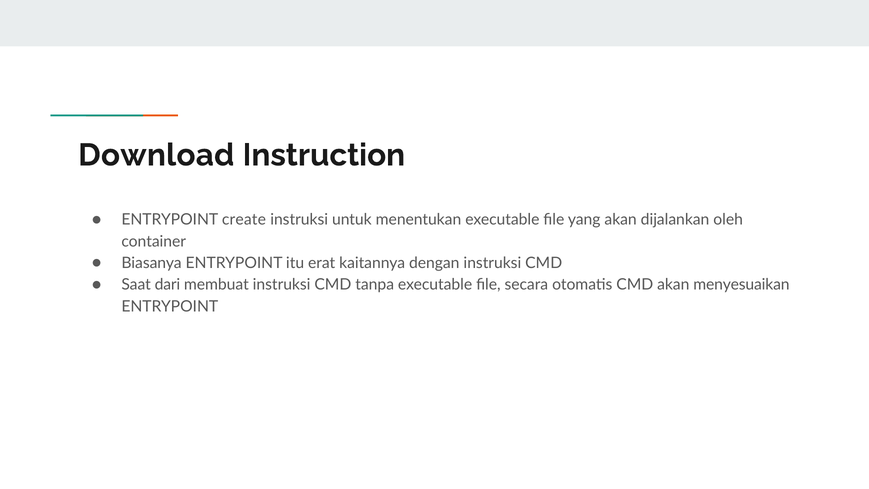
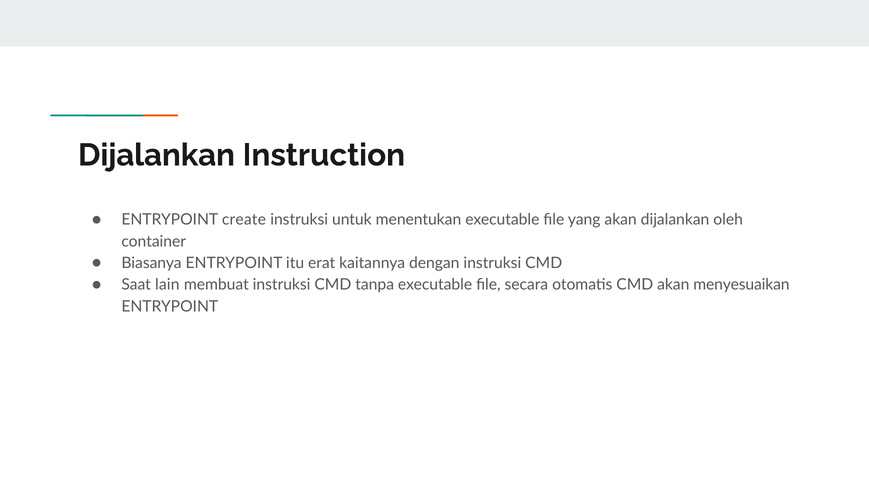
Download: Download -> Dijalankan (156, 155)
dari: dari -> lain (167, 285)
